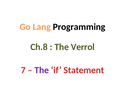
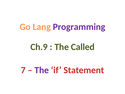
Programming colour: black -> purple (79, 27)
Ch.8: Ch.8 -> Ch.9 (39, 47)
Verrol: Verrol -> Called (83, 47)
